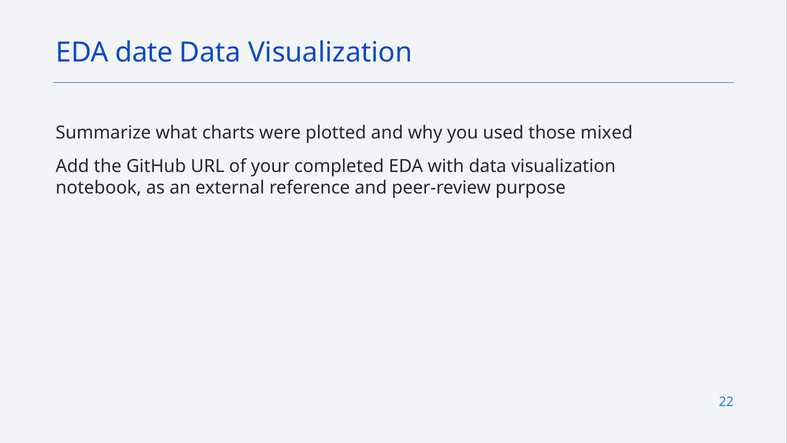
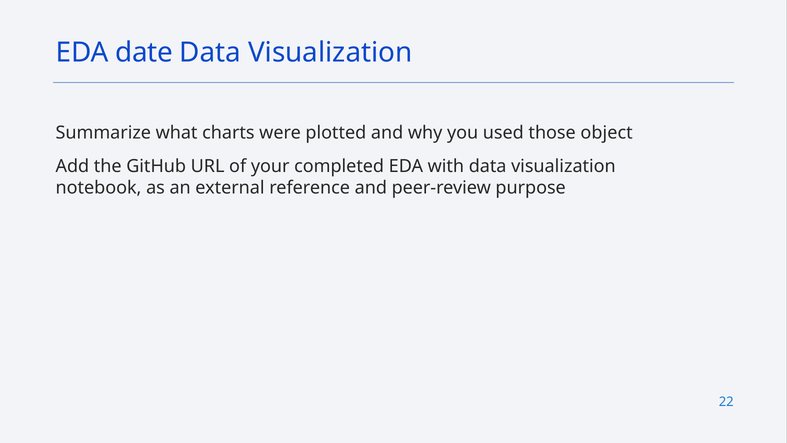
mixed: mixed -> object (607, 133)
